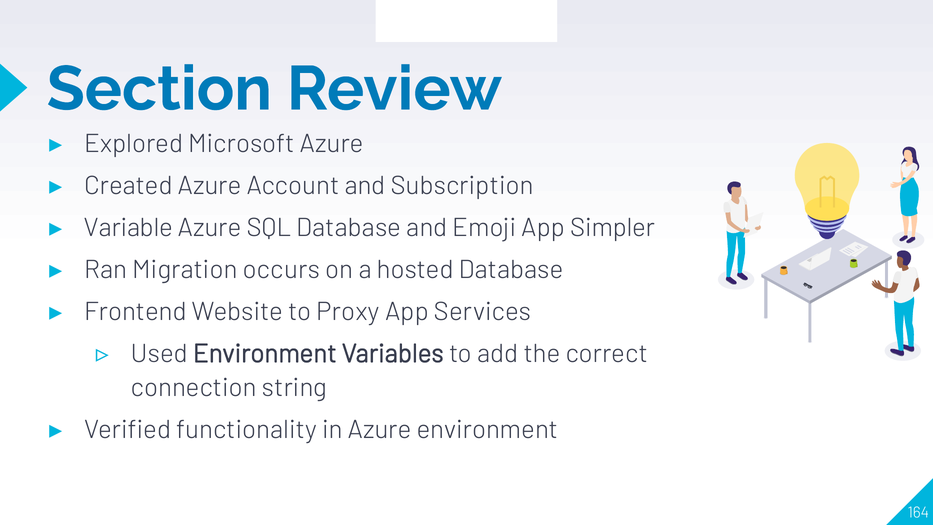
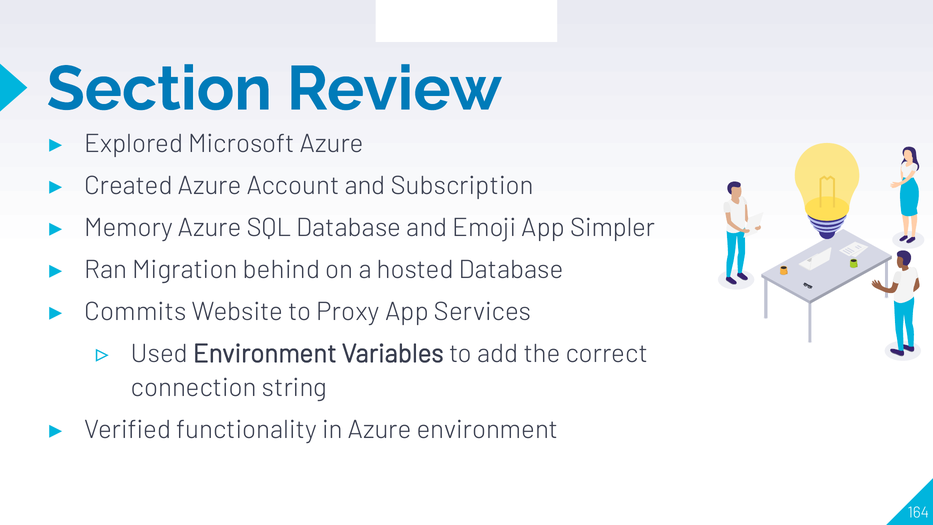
Variable: Variable -> Memory (128, 227)
occurs: occurs -> behind (281, 269)
Frontend: Frontend -> Commits (135, 311)
